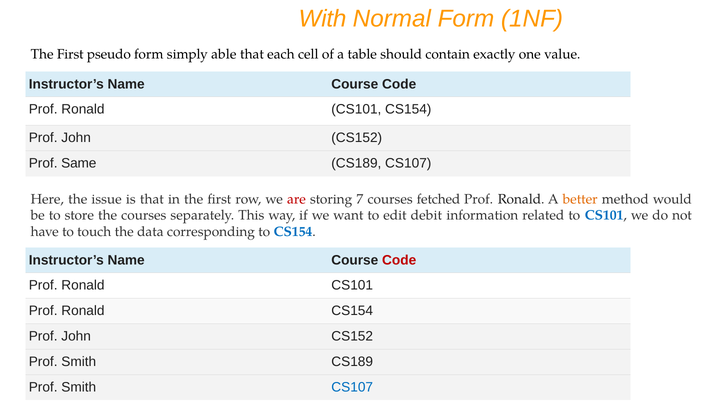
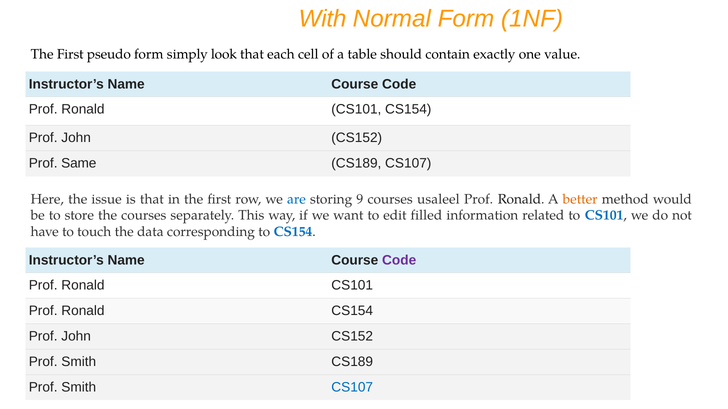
able: able -> look (224, 54)
are colour: red -> blue (296, 199)
7: 7 -> 9 (360, 199)
fetched: fetched -> usaleel (438, 199)
debit: debit -> filled (426, 216)
Code colour: red -> purple (399, 261)
